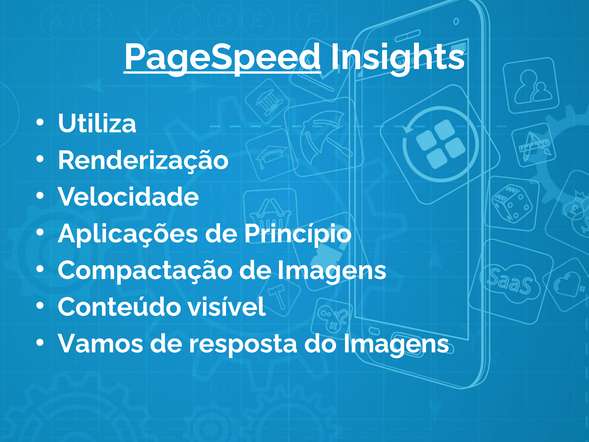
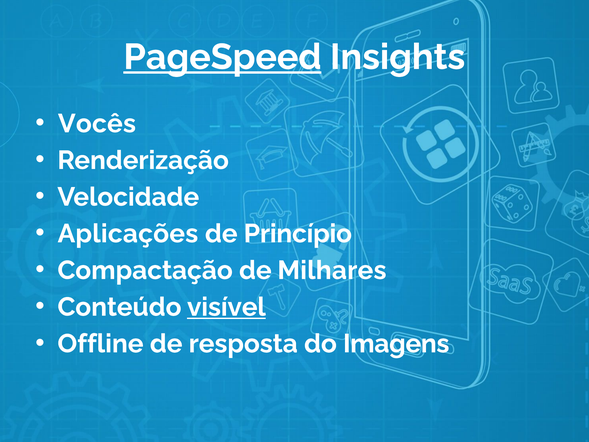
Utiliza: Utiliza -> Vocês (97, 124)
de Imagens: Imagens -> Milhares (332, 270)
visível underline: none -> present (226, 307)
Vamos: Vamos -> Offline (100, 344)
